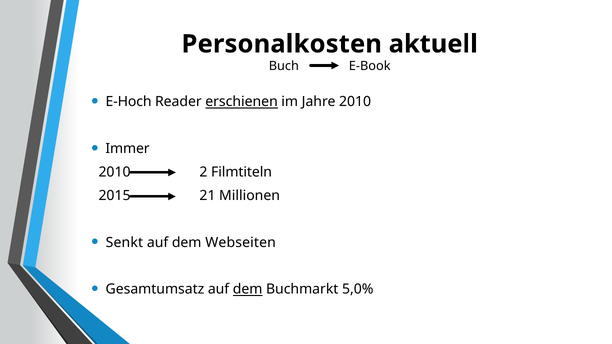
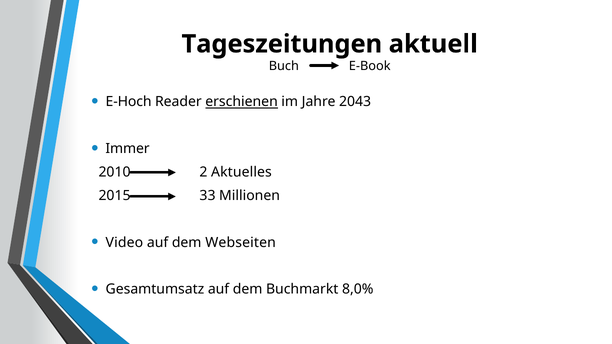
Personalkosten: Personalkosten -> Tageszeitungen (282, 44)
Jahre 2010: 2010 -> 2043 (355, 102)
Filmtiteln: Filmtiteln -> Aktuelles (241, 172)
21: 21 -> 33 (208, 196)
Senkt: Senkt -> Video (124, 243)
dem underline: present -> none (248, 290)
5,0%: 5,0% -> 8,0% (358, 290)
